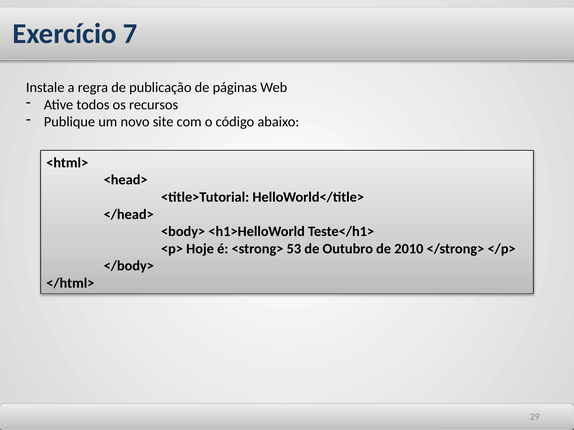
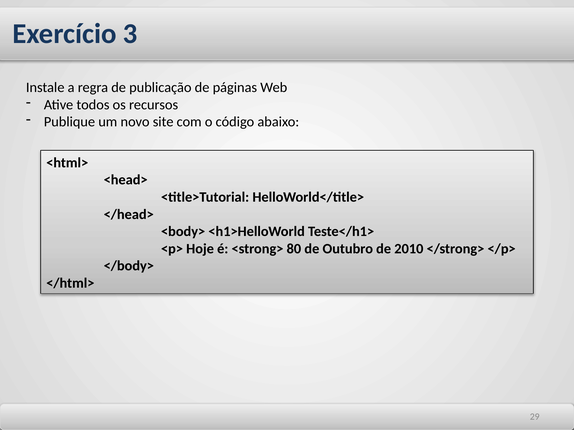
7: 7 -> 3 (130, 34)
53: 53 -> 80 (294, 249)
